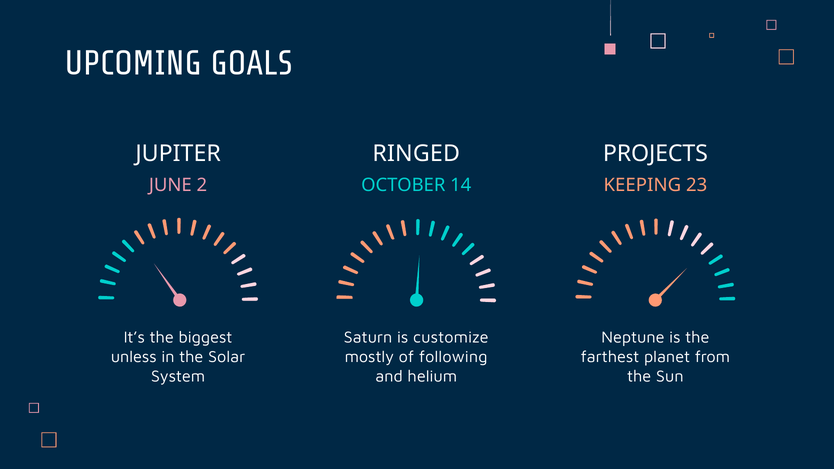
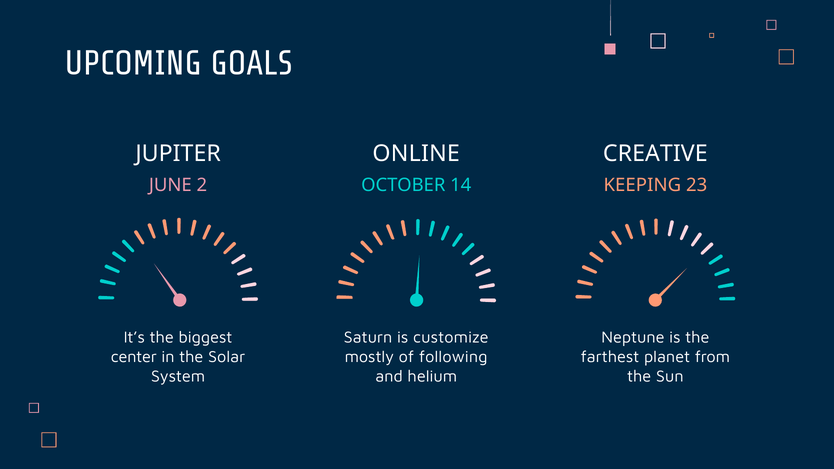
RINGED: RINGED -> ONLINE (416, 154)
PROJECTS: PROJECTS -> CREATIVE (655, 154)
unless: unless -> center (134, 357)
